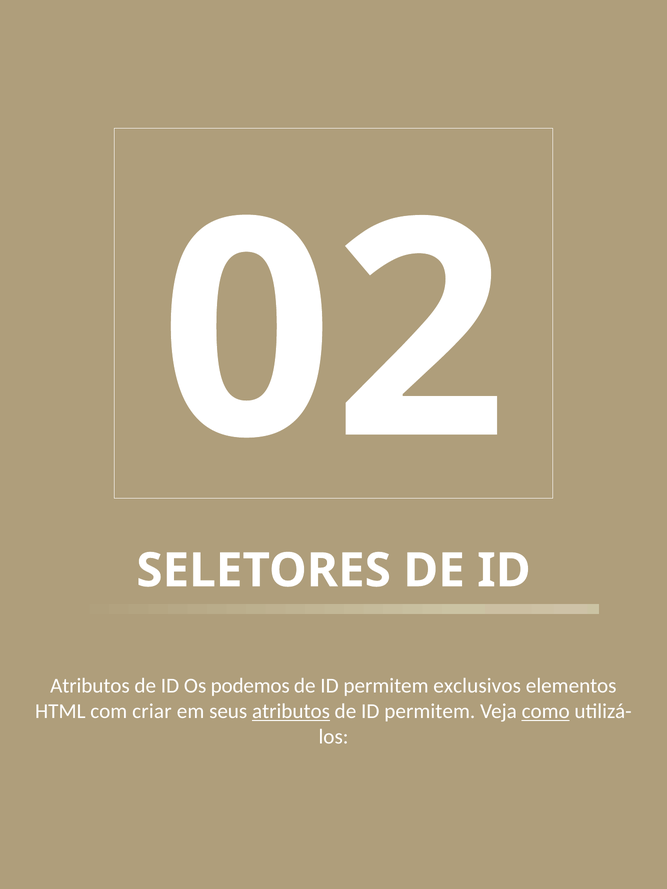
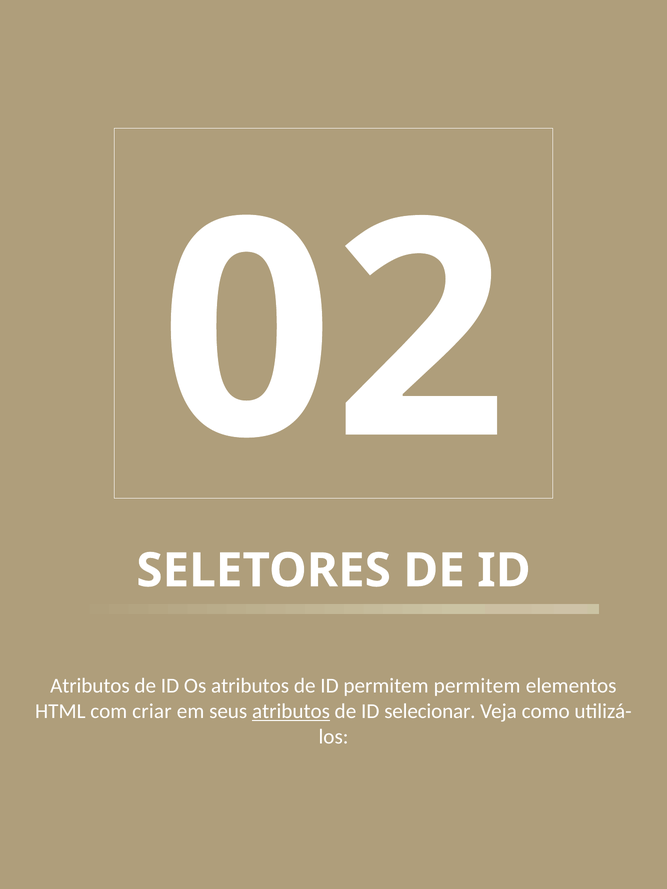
Os podemos: podemos -> atributos (250, 686)
permitem exclusivos: exclusivos -> permitem (477, 686)
permitem: permitem -> selecionar (430, 712)
como underline: present -> none (546, 712)
